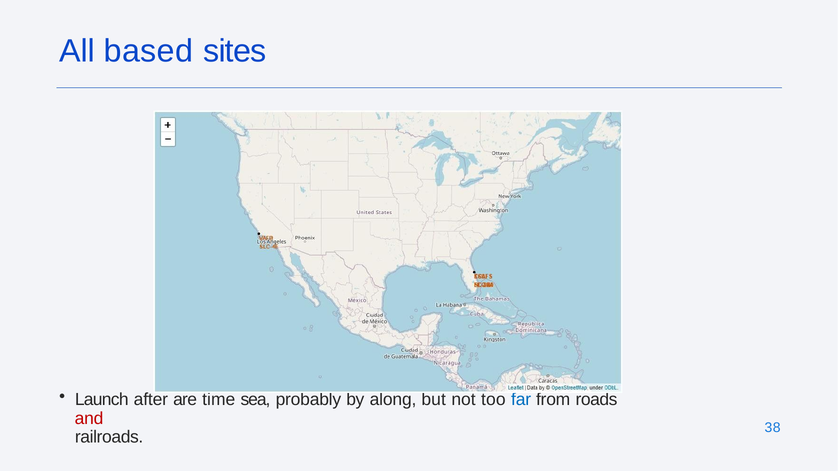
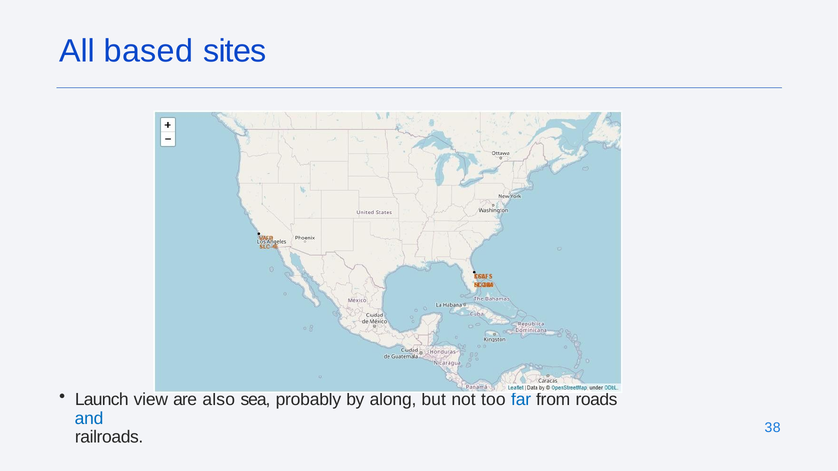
after: after -> view (151, 400)
time: time -> also (219, 400)
and colour: red -> blue (89, 419)
